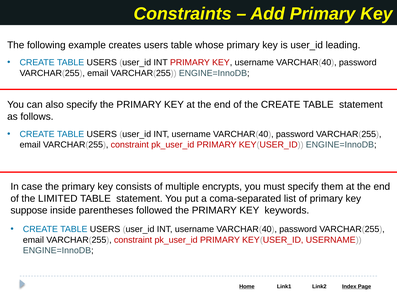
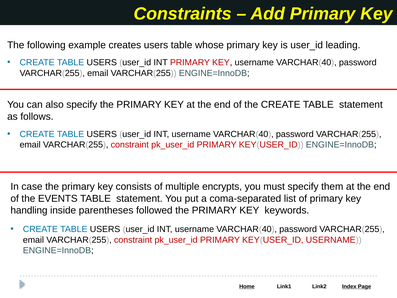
LIMITED: LIMITED -> EVENTS (58, 198)
suppose: suppose -> handling (29, 210)
